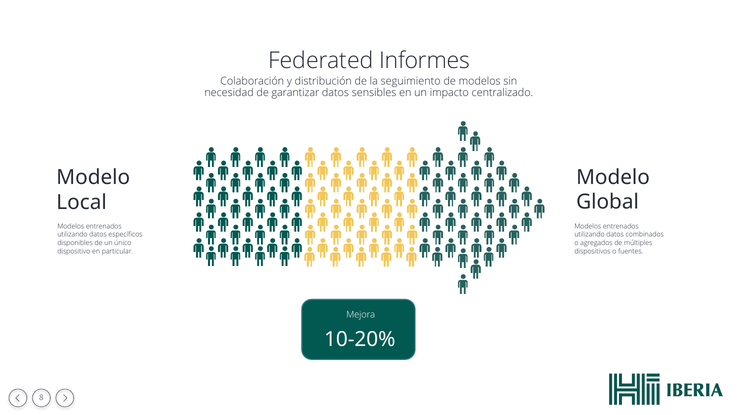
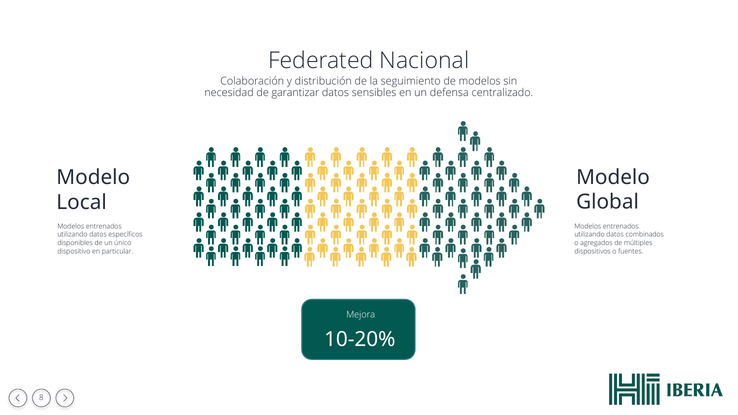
Informes: Informes -> Nacional (424, 61)
impacto: impacto -> defensa (449, 93)
